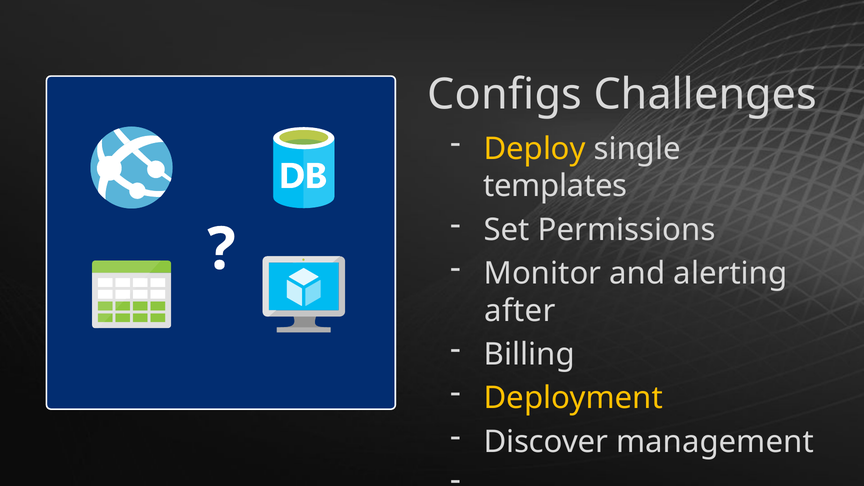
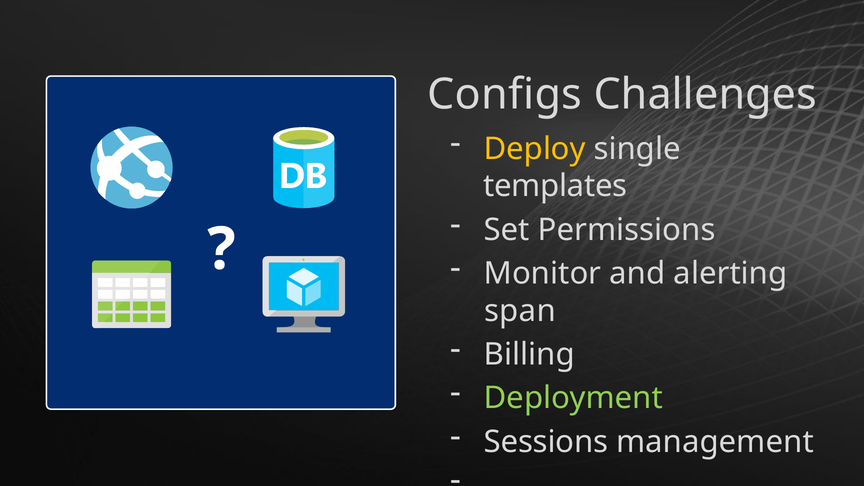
after: after -> span (520, 311)
Deployment colour: yellow -> light green (573, 398)
Discover: Discover -> Sessions (546, 442)
